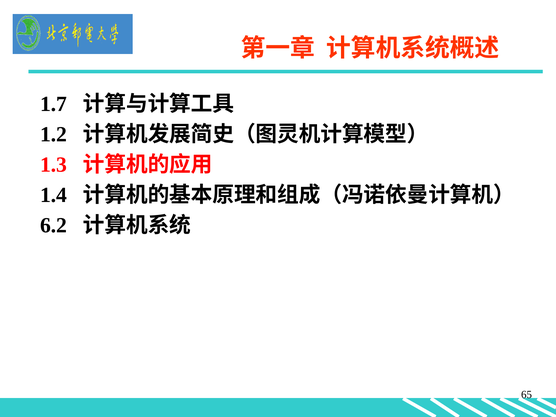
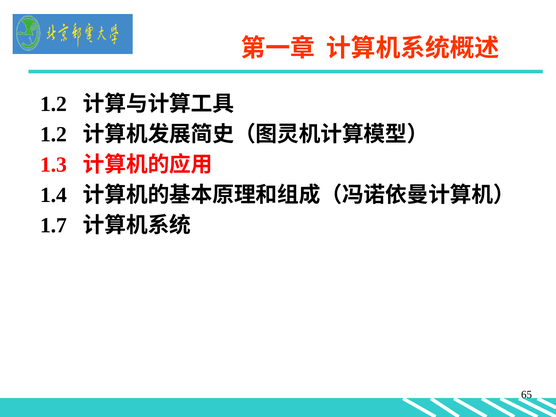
1.7: 1.7 -> 1.2 (54, 104)
6.2: 6.2 -> 1.7 (54, 225)
